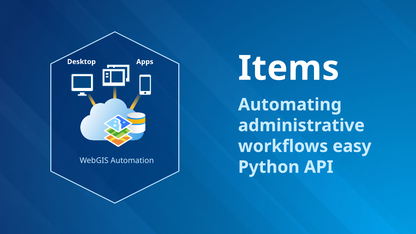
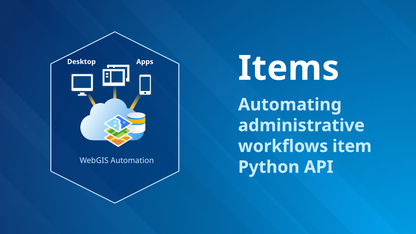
easy: easy -> item (352, 146)
